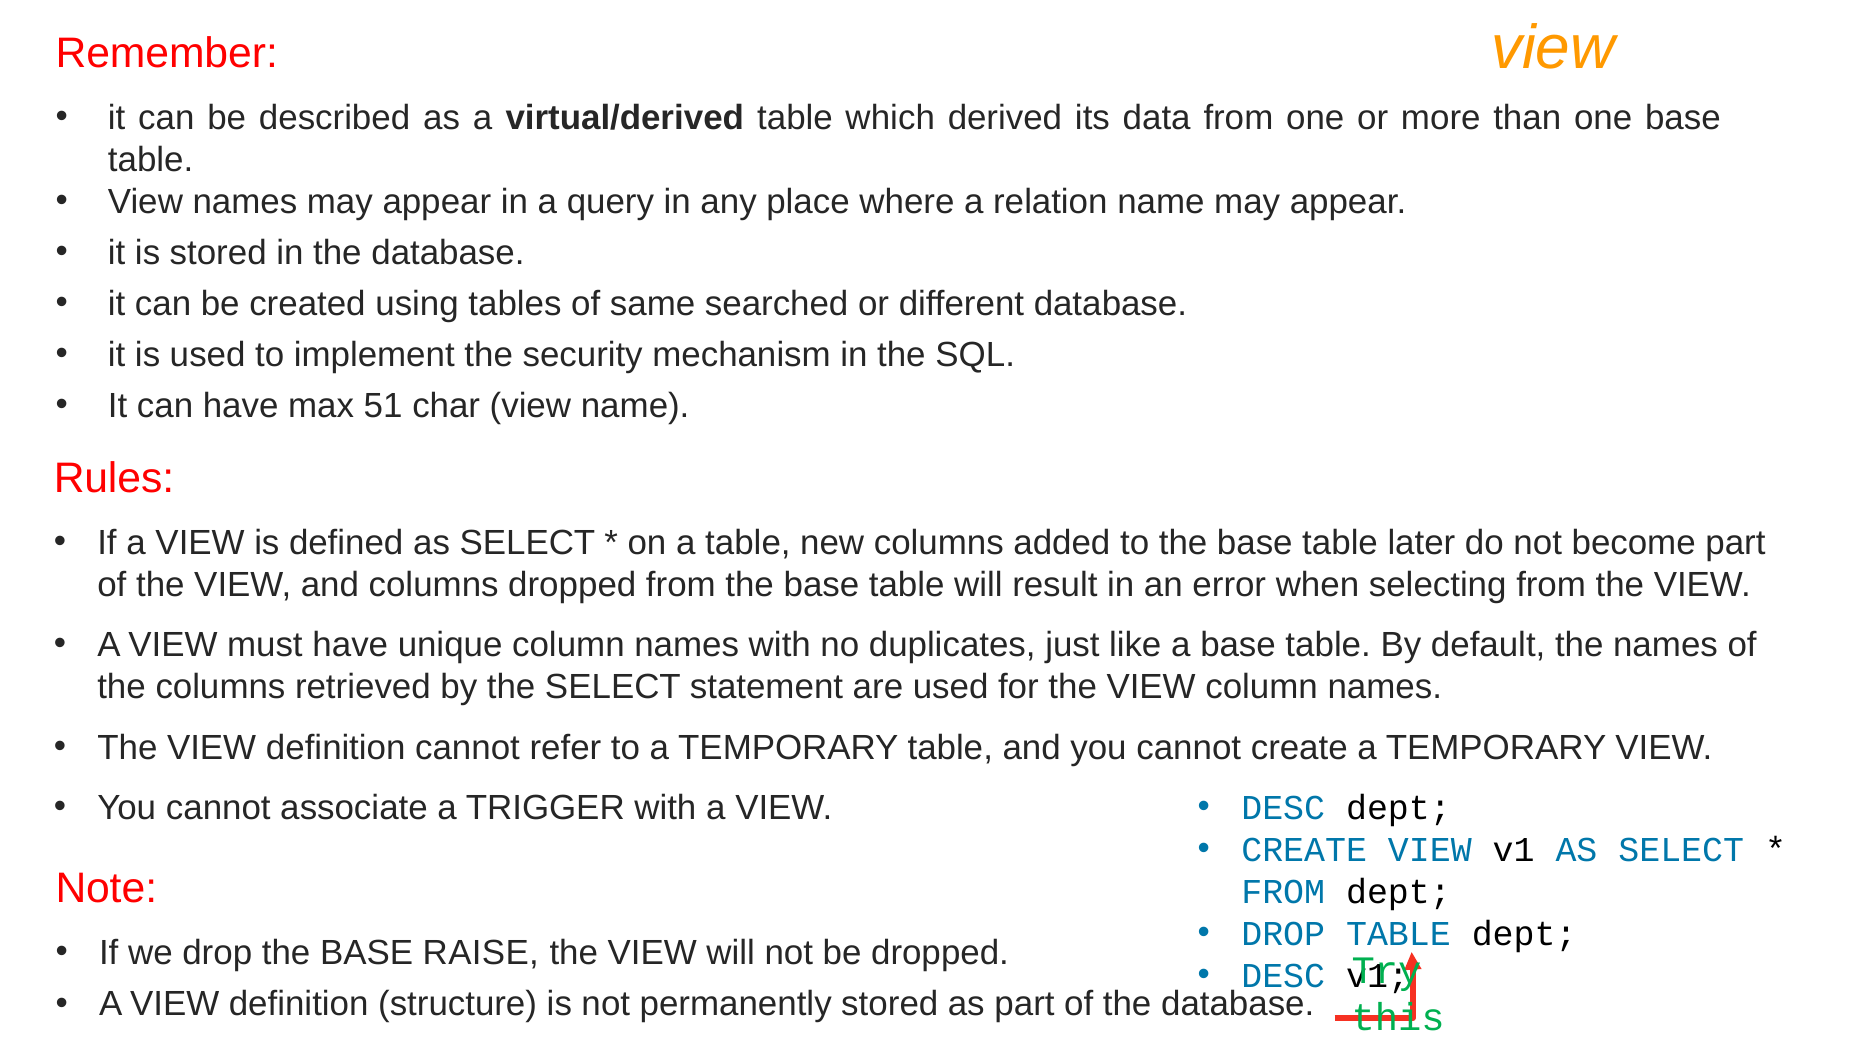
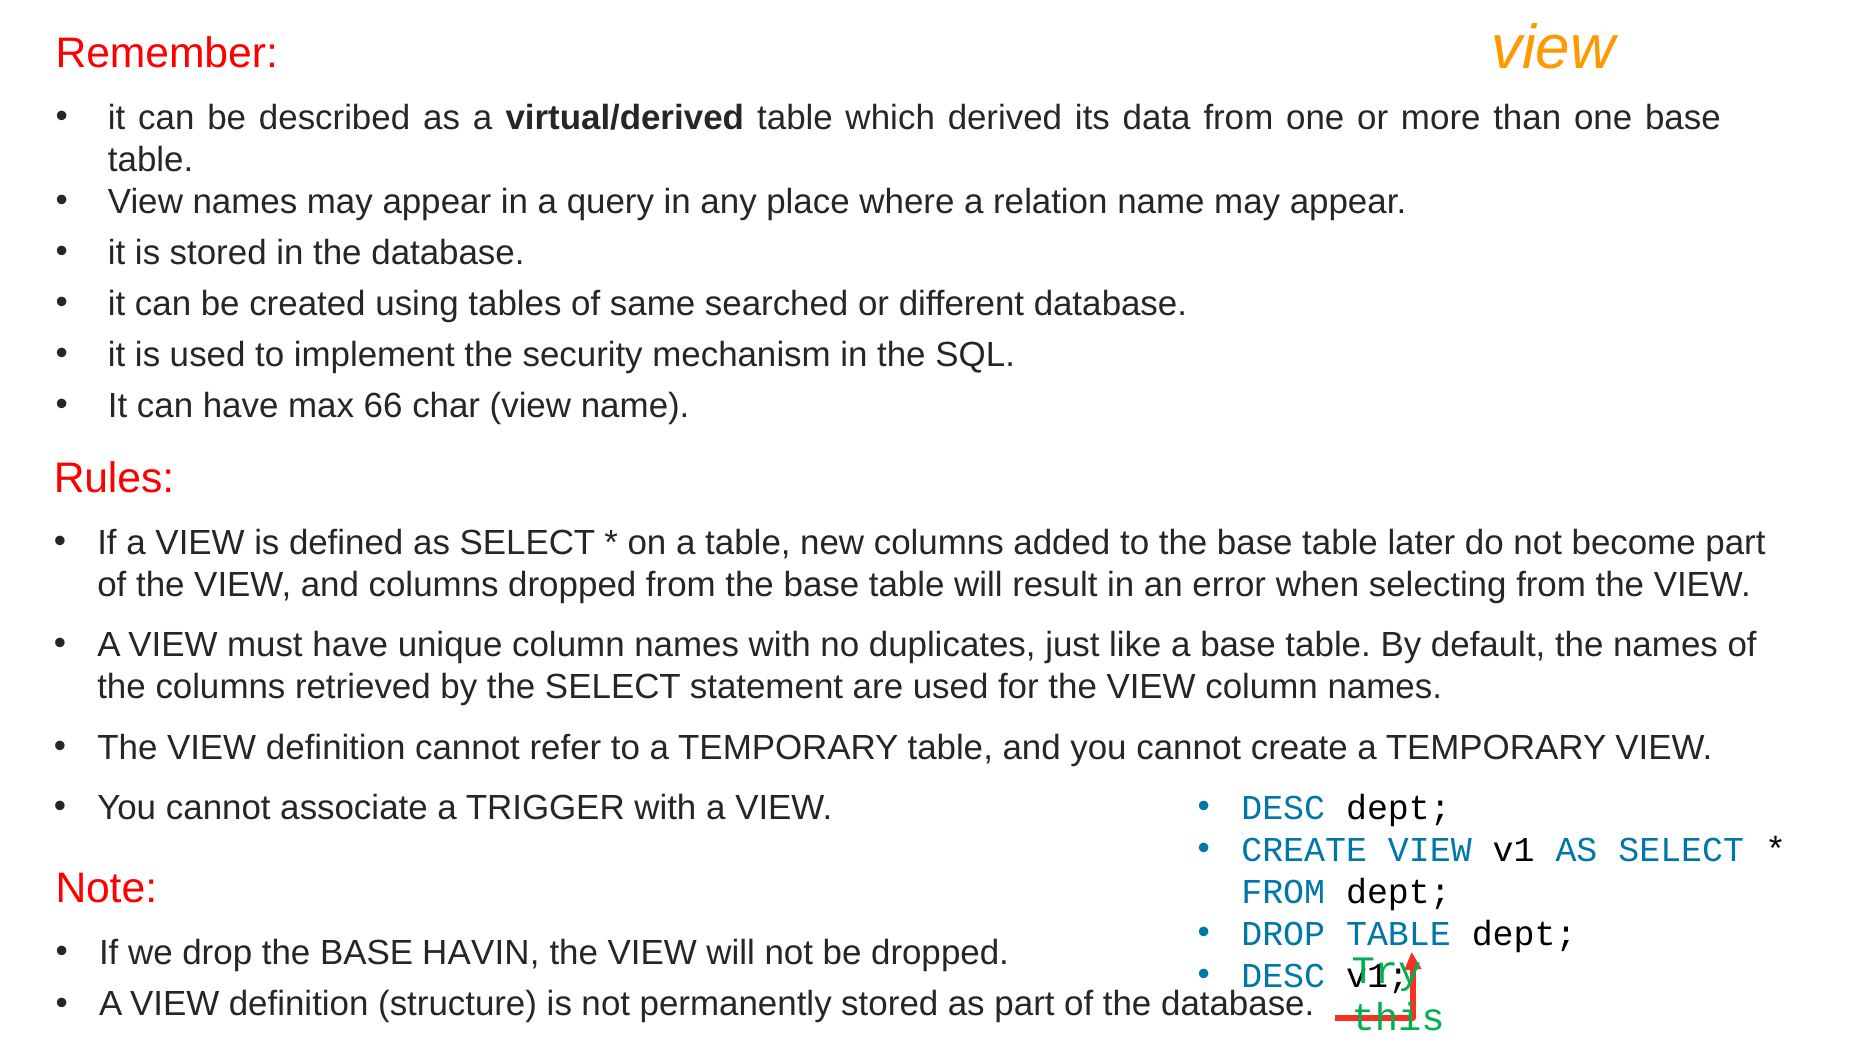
51: 51 -> 66 (383, 406)
RAISE: RAISE -> HAVIN (481, 954)
